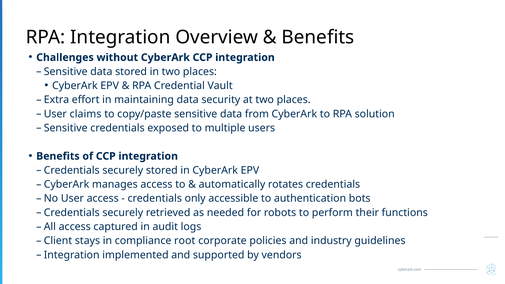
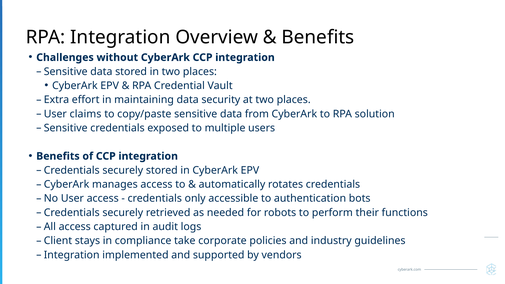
root: root -> take (185, 241)
